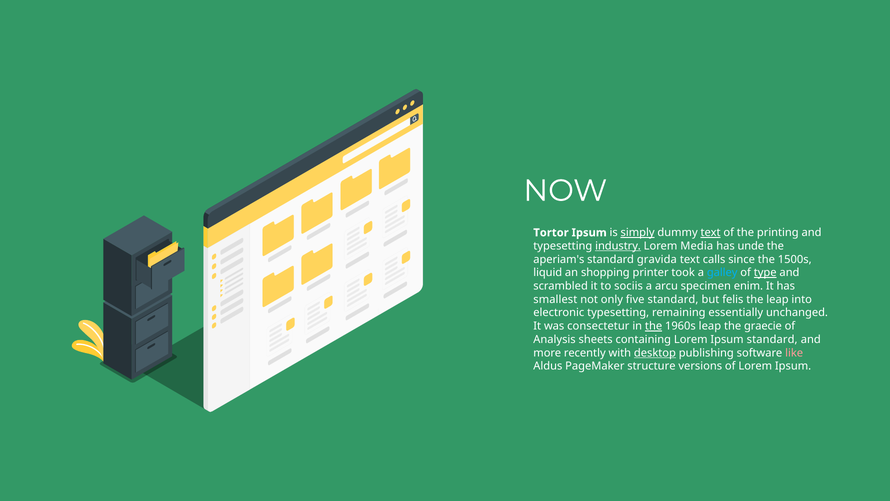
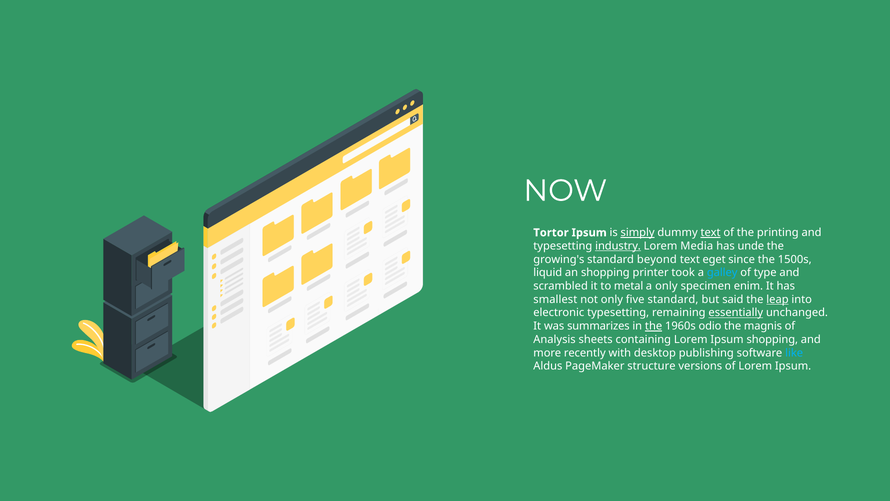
aperiam's: aperiam's -> growing's (559, 259)
gravida: gravida -> beyond (657, 259)
calls: calls -> eget (714, 259)
type underline: present -> none (765, 273)
sociis: sociis -> metal (629, 286)
a arcu: arcu -> only (666, 286)
felis: felis -> said (733, 299)
leap underline: none -> present (777, 299)
essentially underline: none -> present (736, 313)
consectetur: consectetur -> summarizes (598, 326)
1960s leap: leap -> odio (710, 326)
graecie: graecie -> magnis (763, 326)
Ipsum standard: standard -> shopping (772, 339)
desktop underline: present -> none (655, 353)
like colour: pink -> light blue (794, 353)
